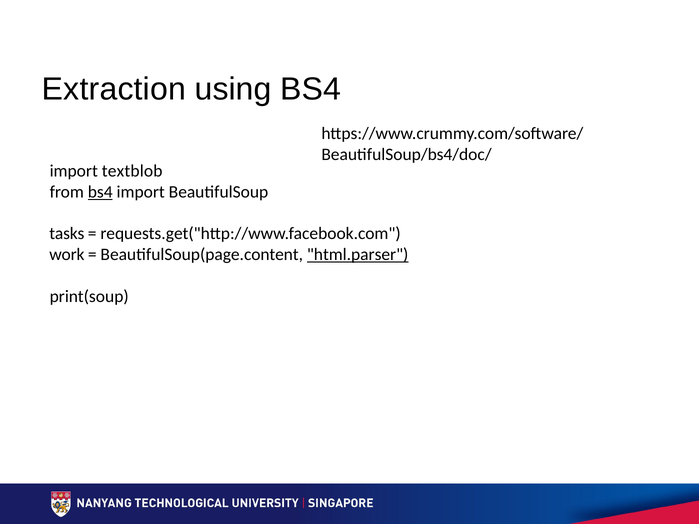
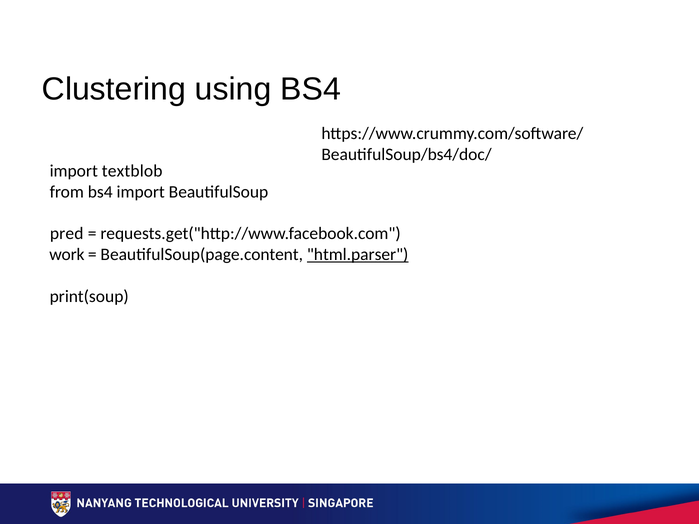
Extraction: Extraction -> Clustering (114, 89)
bs4 underline: present -> none (100, 192)
tasks: tasks -> pred (67, 234)
